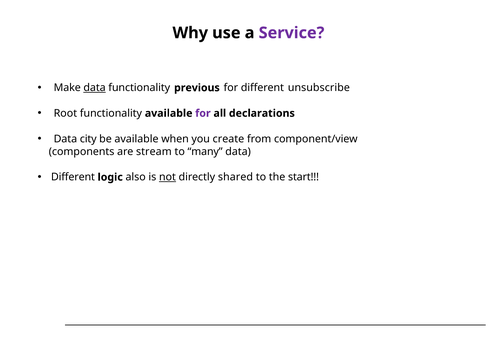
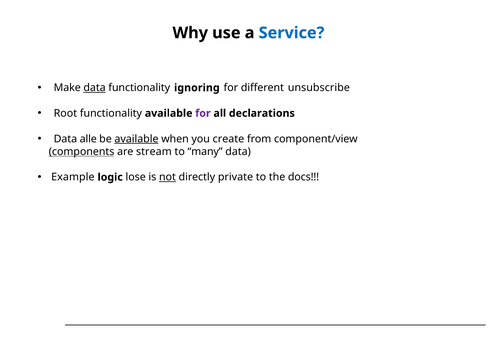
Service colour: purple -> blue (292, 33)
previous: previous -> ignoring (197, 88)
city: city -> alle (88, 139)
available underline: none -> present (136, 139)
components underline: none -> present (82, 151)
Different: Different -> Example (73, 177)
also: also -> lose (136, 177)
shared: shared -> private (236, 177)
start: start -> docs (303, 177)
